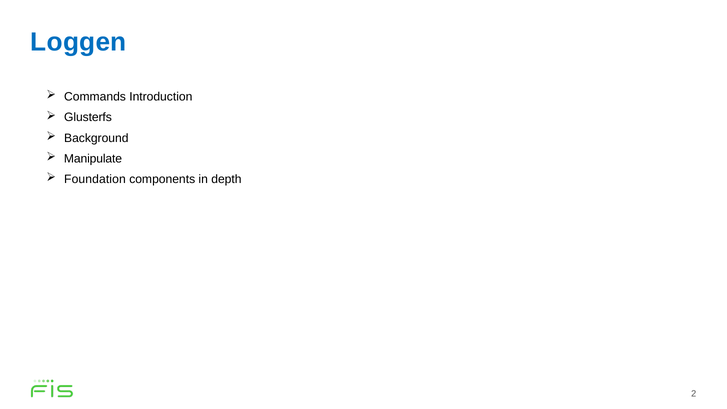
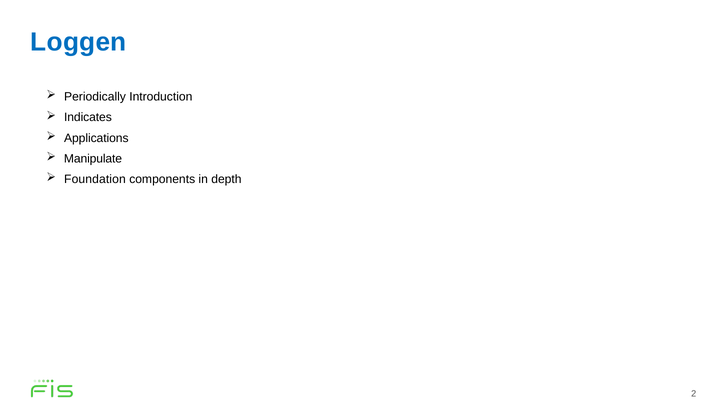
Commands: Commands -> Periodically (95, 97)
Glusterfs: Glusterfs -> Indicates (88, 117)
Background: Background -> Applications (96, 138)
